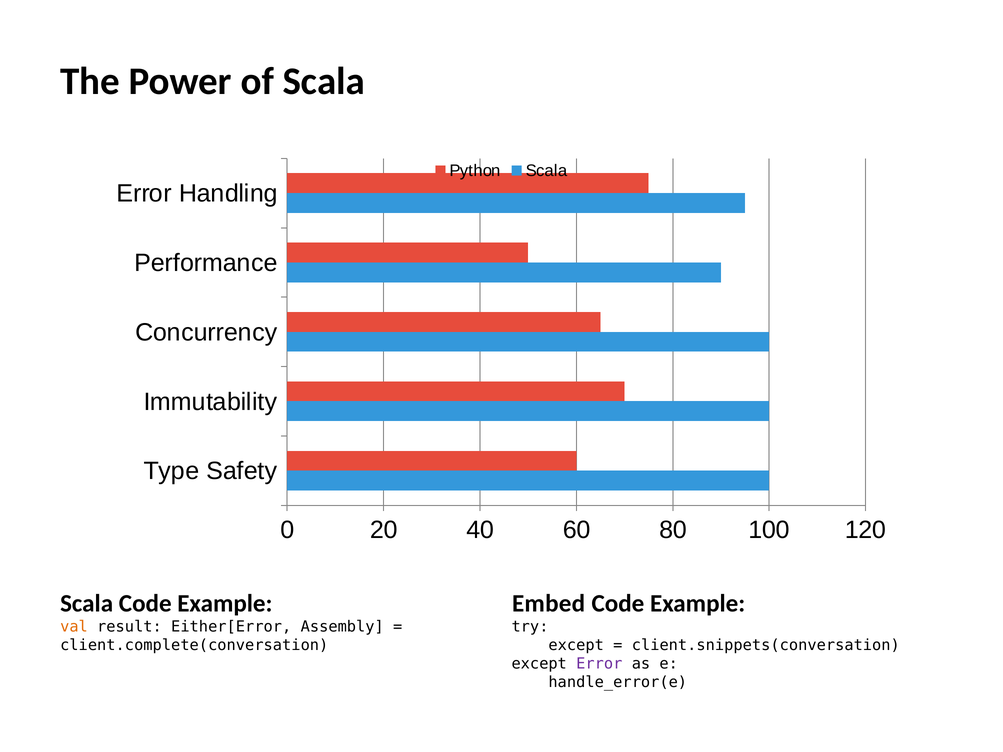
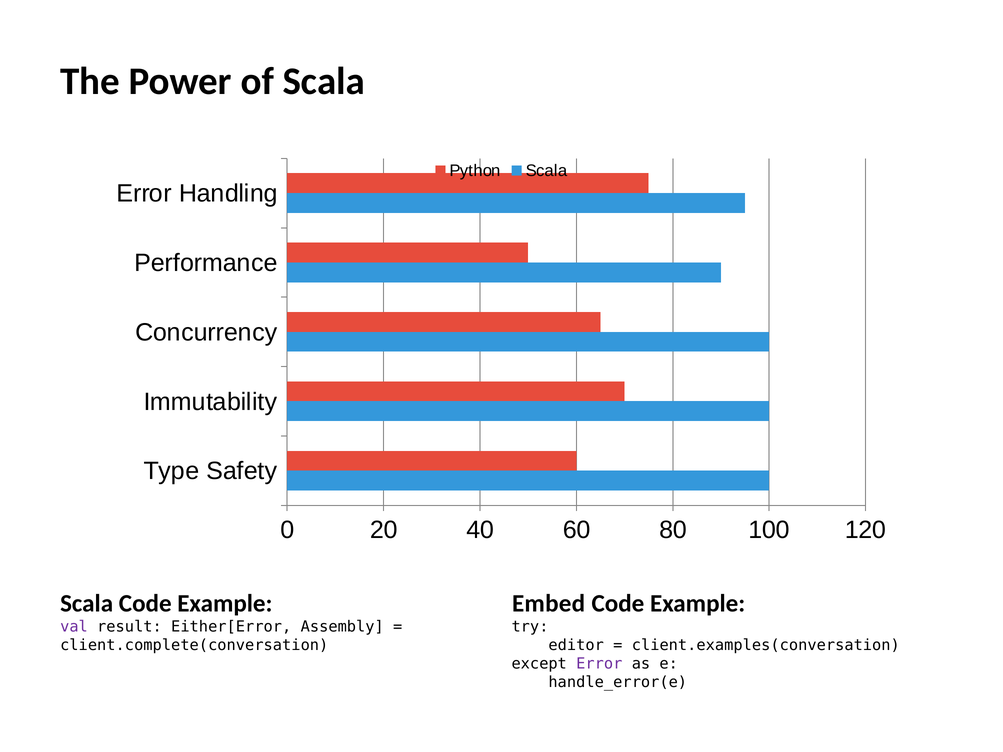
val colour: orange -> purple (74, 627)
except: except -> editor (576, 645)
client.snippets(conversation: client.snippets(conversation -> client.examples(conversation (766, 645)
